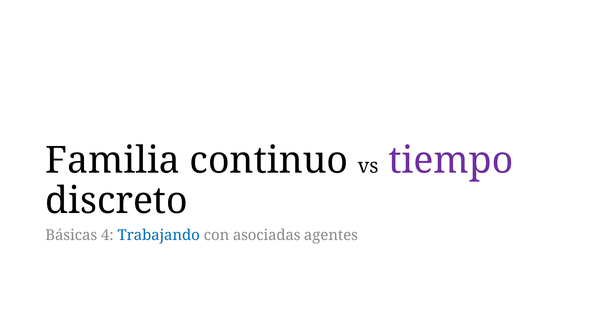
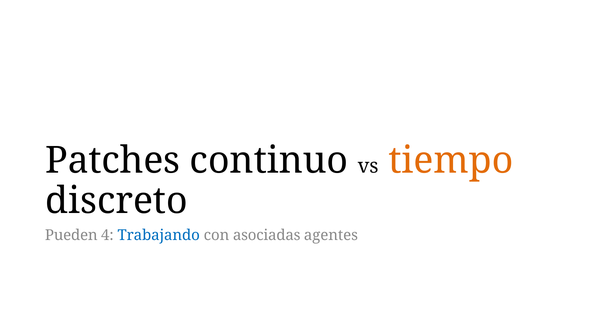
Familia: Familia -> Patches (113, 161)
tiempo colour: purple -> orange (451, 161)
Básicas: Básicas -> Pueden (71, 235)
